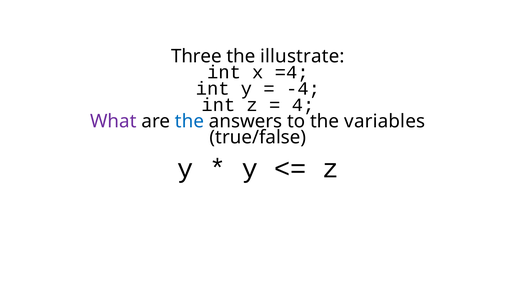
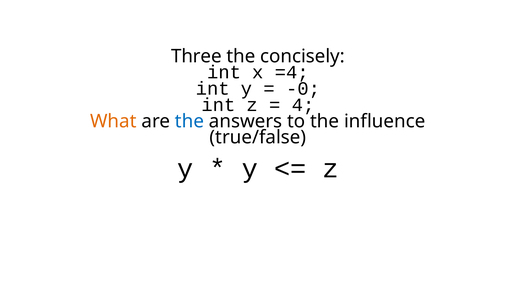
illustrate: illustrate -> concisely (303, 56)
-4: -4 -> -0 (303, 89)
What colour: purple -> orange (113, 121)
variables: variables -> influence (385, 121)
